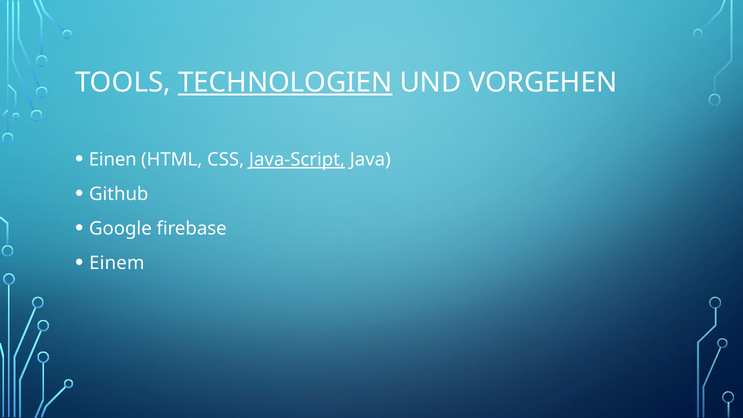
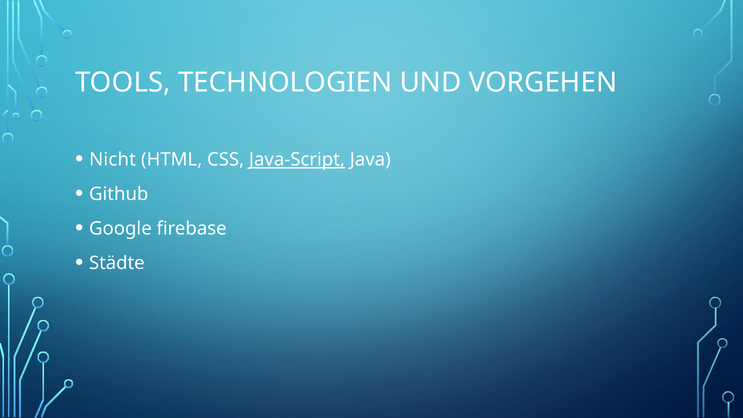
TECHNOLOGIEN underline: present -> none (285, 83)
Einen: Einen -> Nicht (113, 160)
Einem: Einem -> Städte (117, 263)
